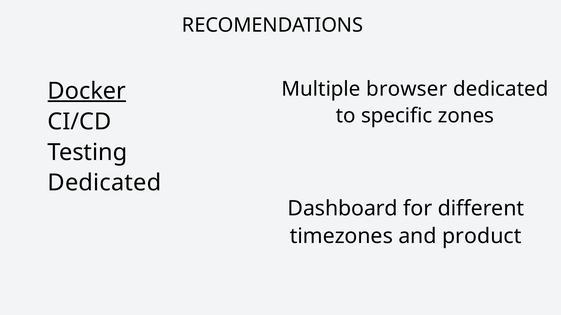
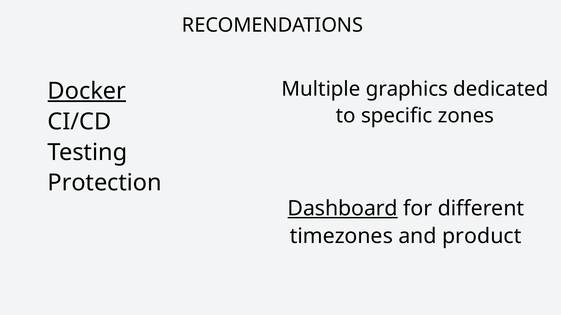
browser: browser -> graphics (407, 89)
Dedicated: Dedicated -> Protection (105, 183)
Dashboard underline: none -> present (343, 209)
